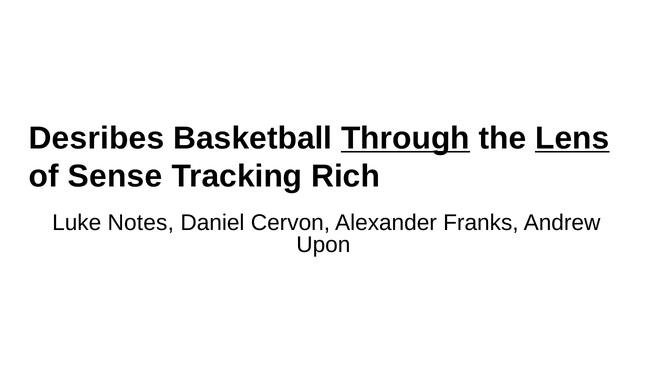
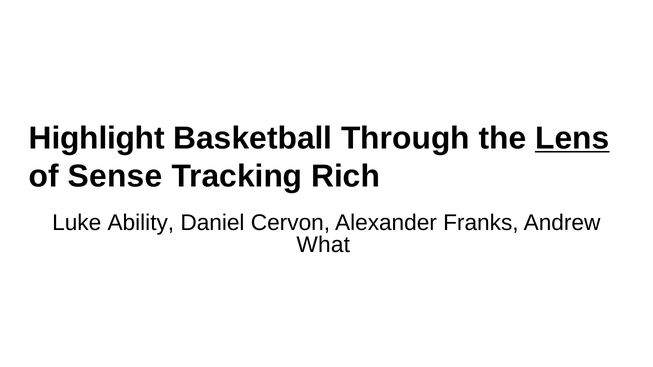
Desribes: Desribes -> Highlight (97, 138)
Through underline: present -> none (405, 138)
Notes: Notes -> Ability (141, 223)
Upon: Upon -> What (323, 245)
